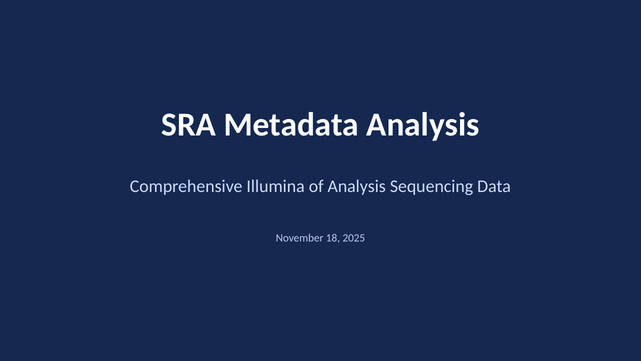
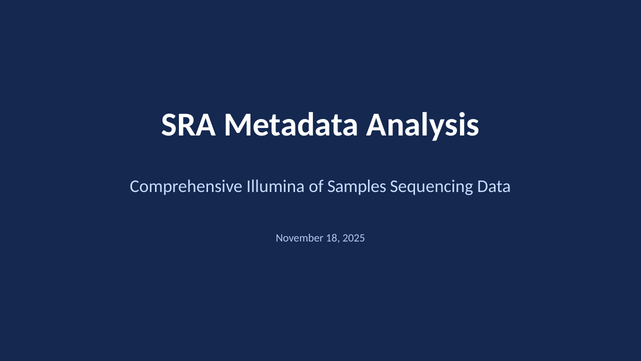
of Analysis: Analysis -> Samples (357, 186)
